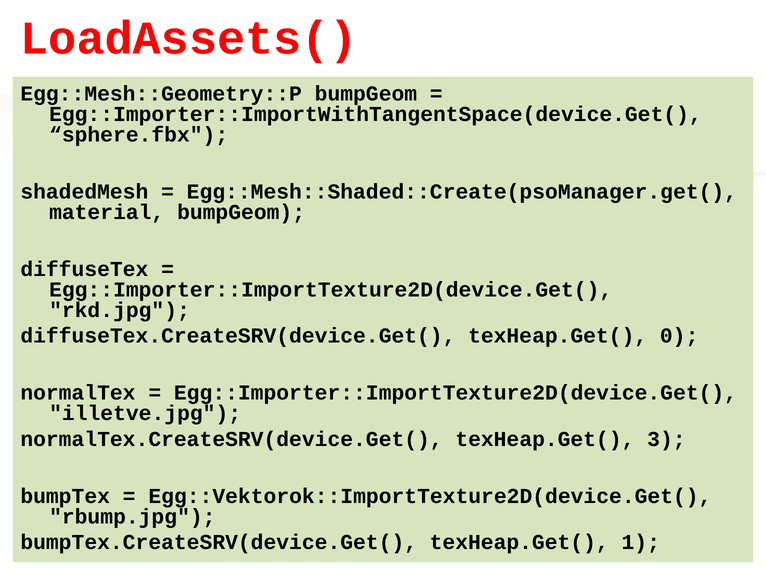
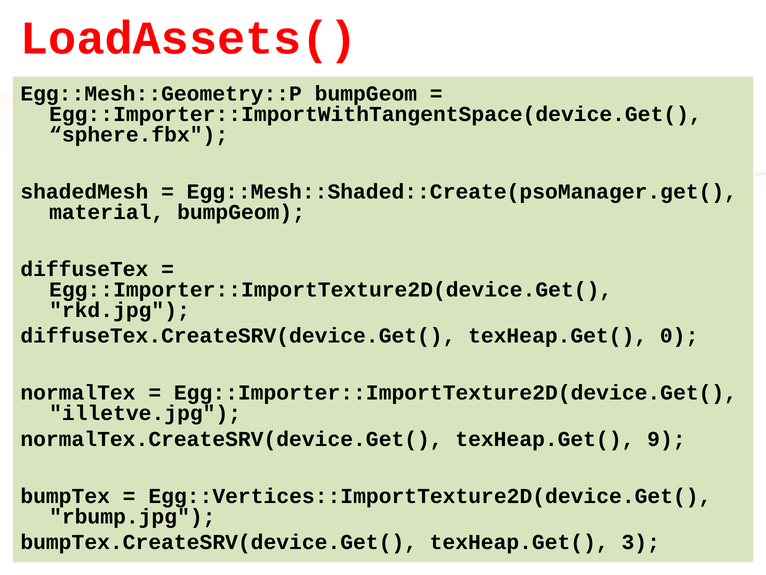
3: 3 -> 9 (666, 439)
Egg::Vektorok::ImportTexture2D(device.Get(: Egg::Vektorok::ImportTexture2D(device.Get( -> Egg::Vertices::ImportTexture2D(device.Get( (430, 496)
1: 1 -> 3 (641, 542)
